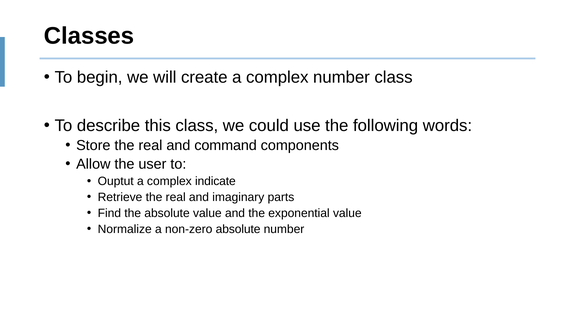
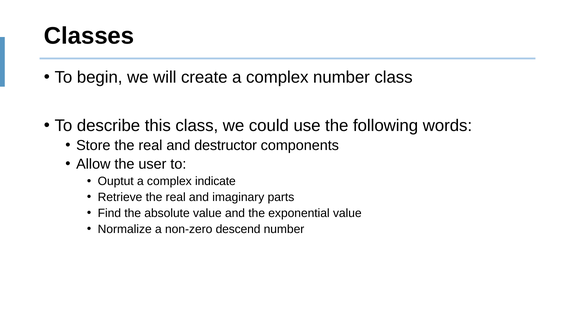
command: command -> destructor (226, 145)
non-zero absolute: absolute -> descend (238, 229)
